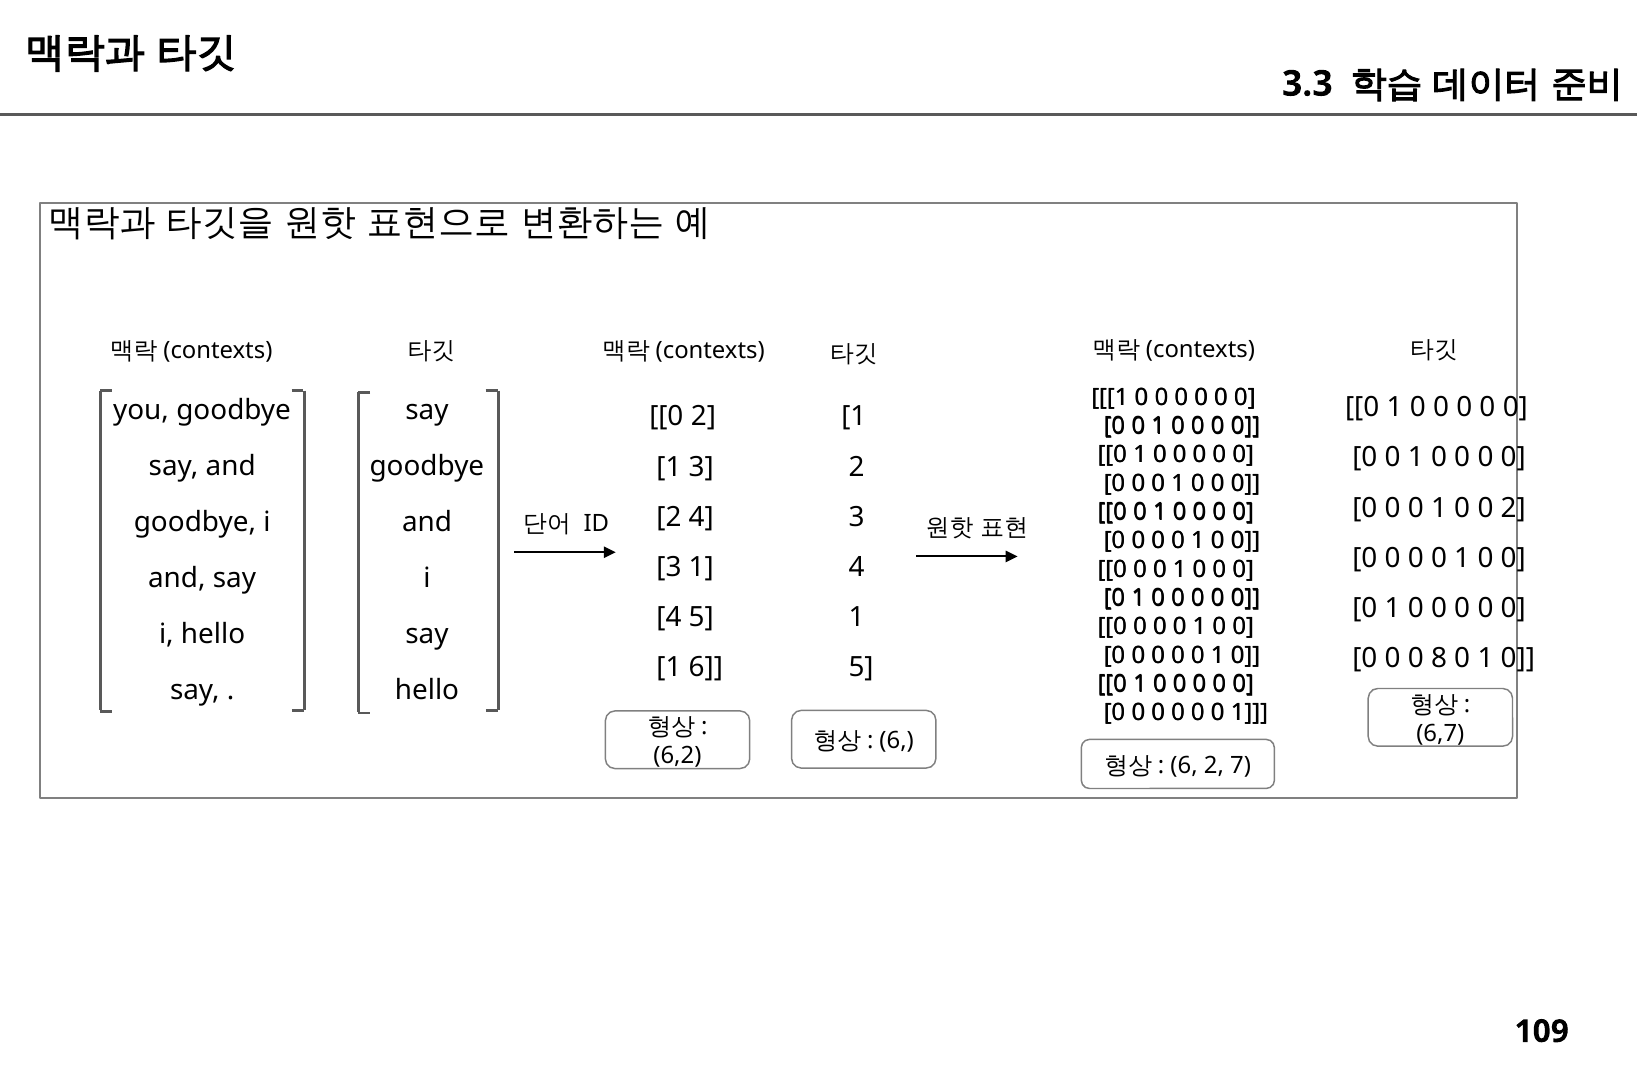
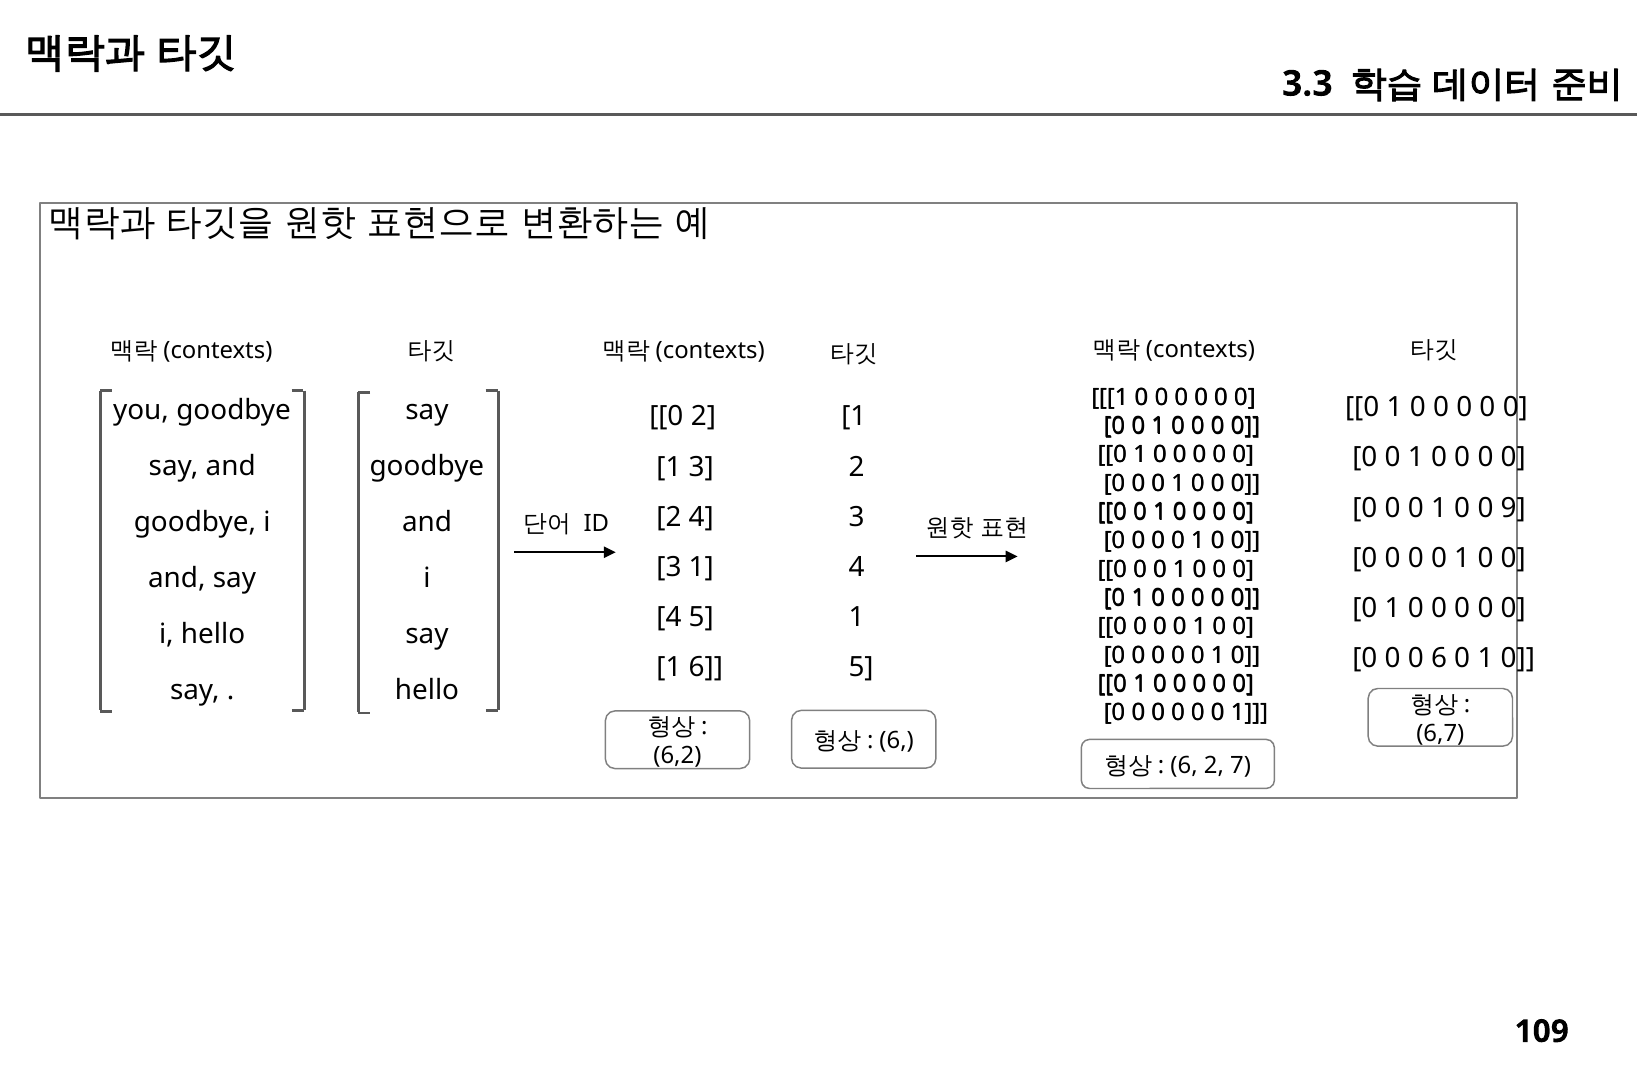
0 0 2: 2 -> 9 (1513, 508)
0 8: 8 -> 6 (1439, 659)
